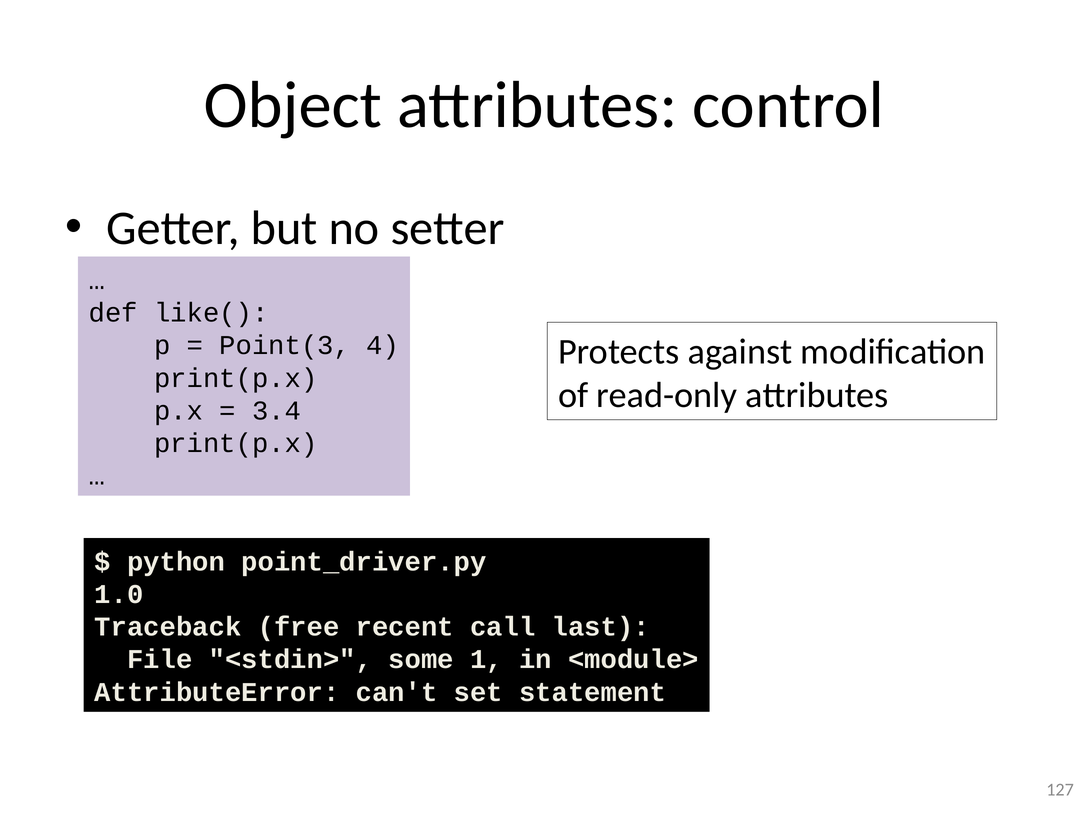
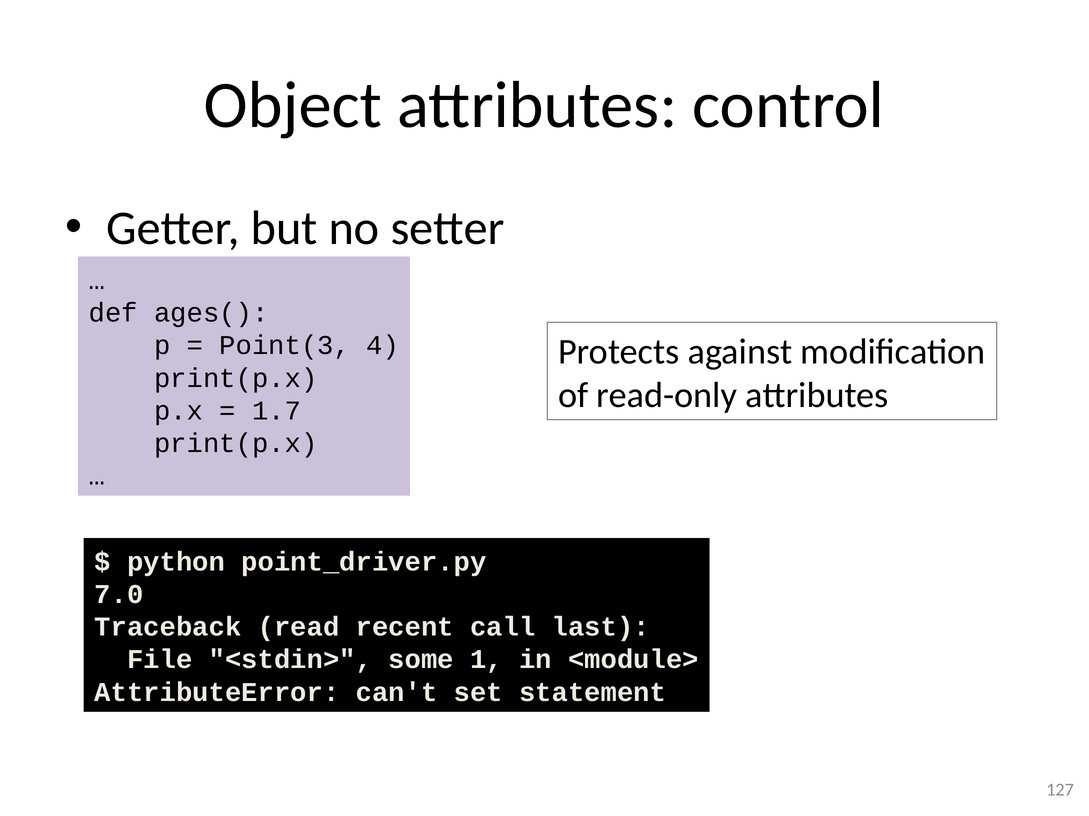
like(: like( -> ages( (211, 313)
3.4: 3.4 -> 1.7 (277, 411)
1.0: 1.0 -> 7.0 (119, 595)
free: free -> read (299, 627)
